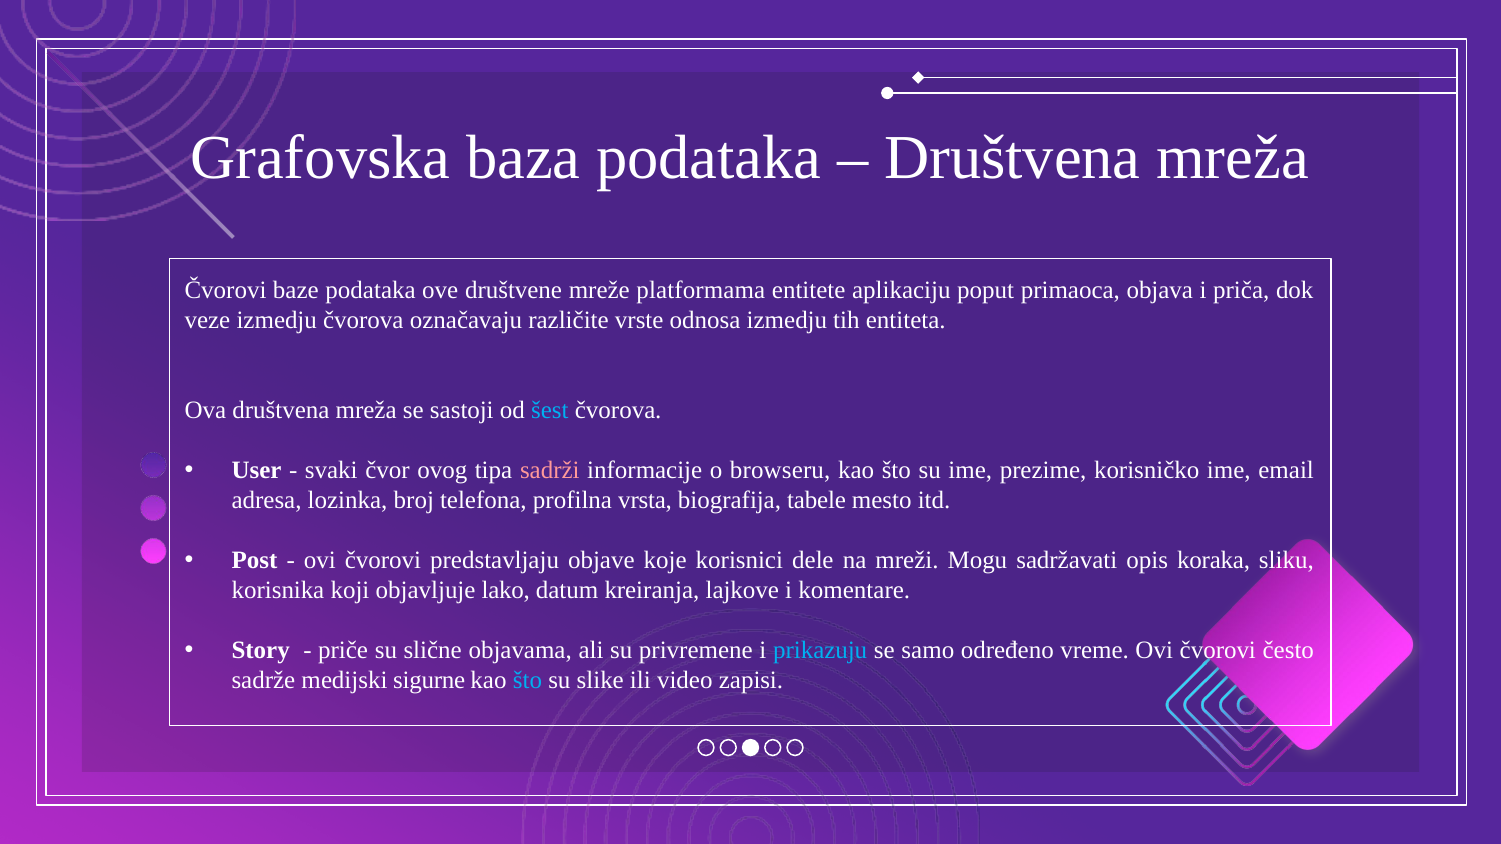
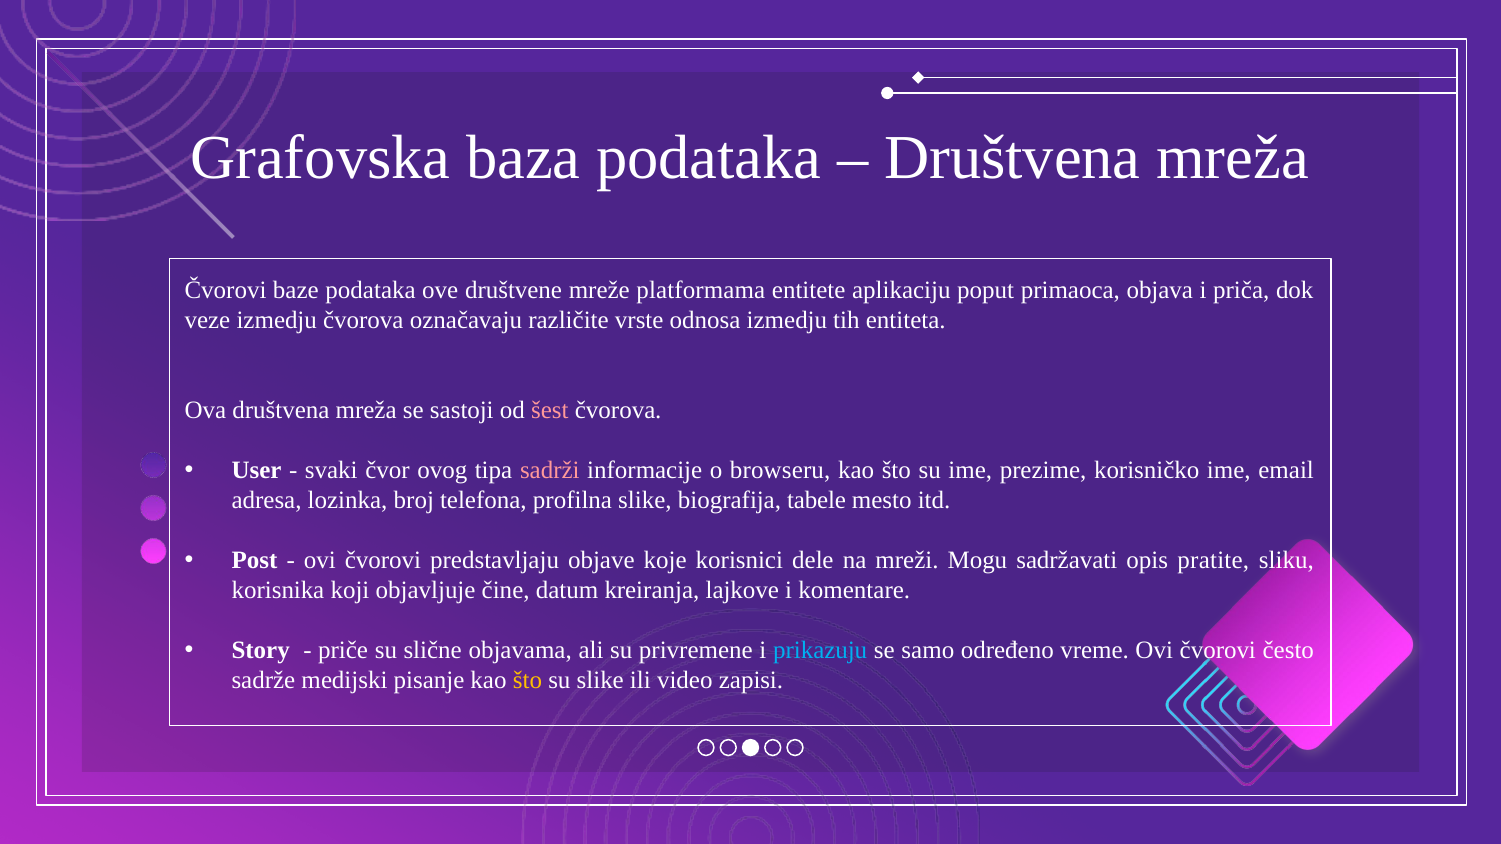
šest colour: light blue -> pink (550, 410)
profilna vrsta: vrsta -> slike (645, 501)
koraka: koraka -> pratite (1213, 561)
lako: lako -> čine (506, 591)
sigurne: sigurne -> pisanje (429, 681)
što colour: light blue -> yellow (528, 681)
